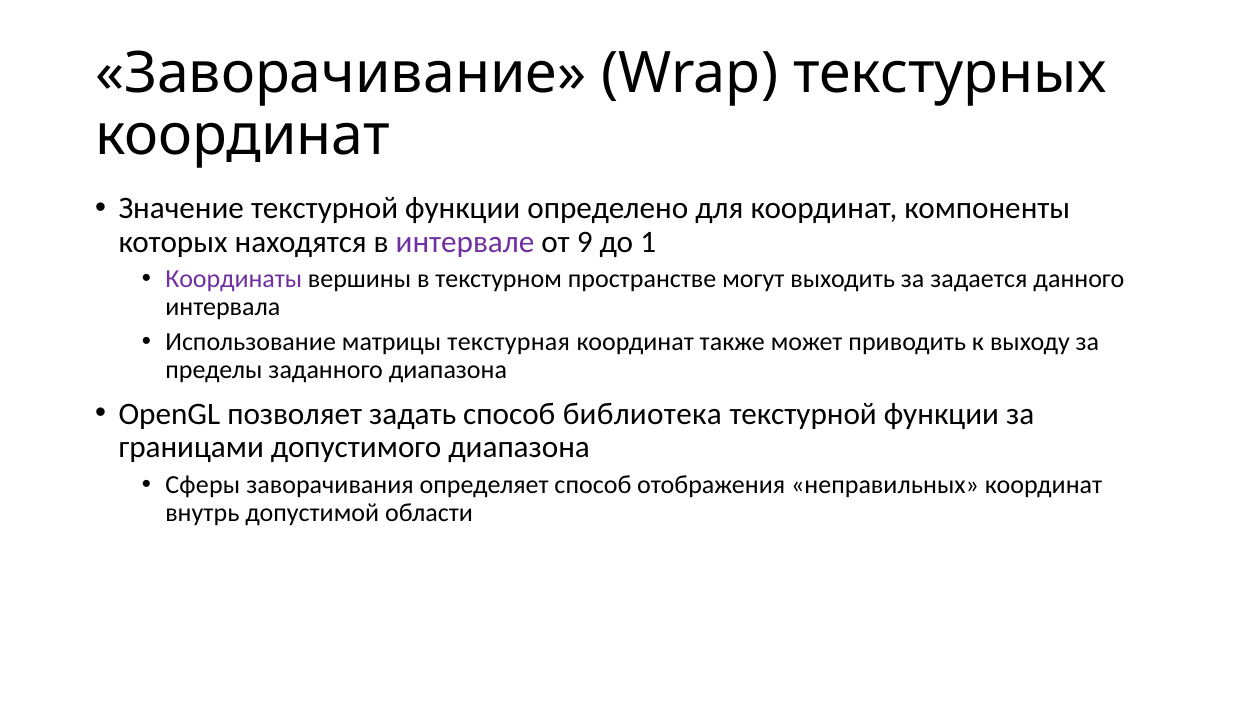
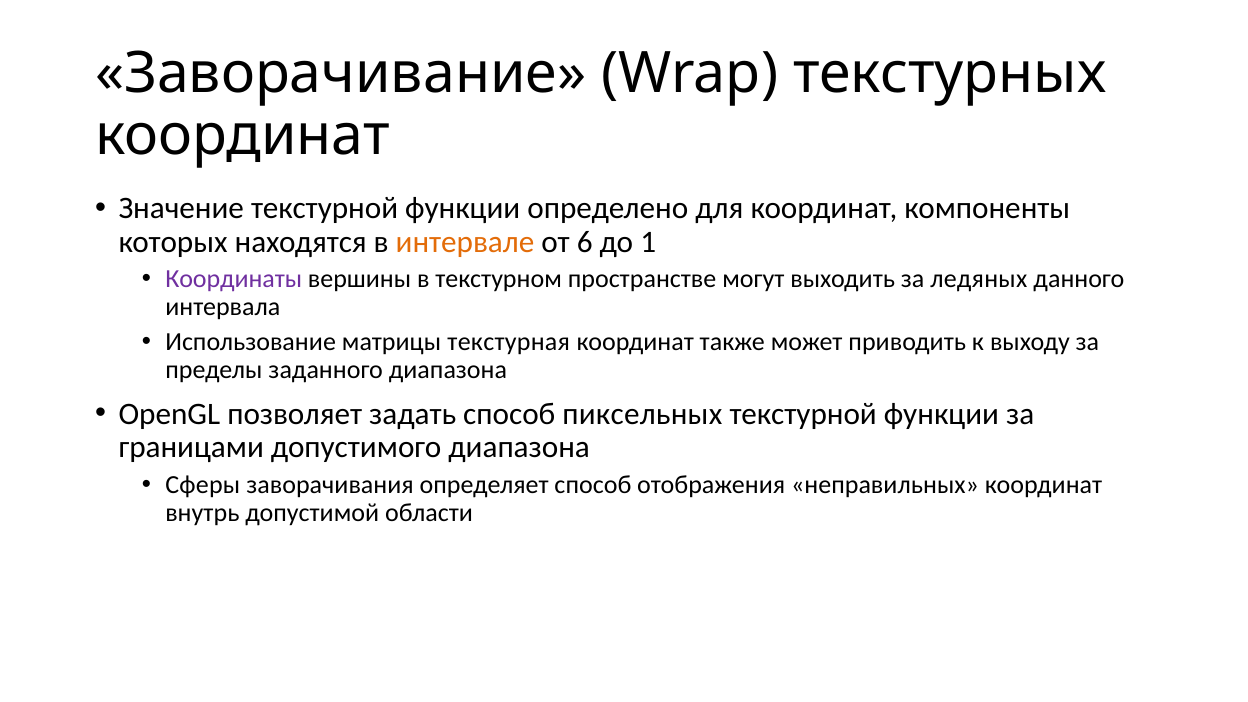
интервале colour: purple -> orange (465, 242)
9: 9 -> 6 (585, 242)
задается: задается -> ледяных (979, 279)
библиотека: библиотека -> пиксельных (642, 414)
